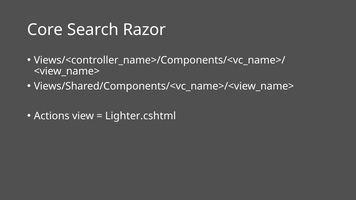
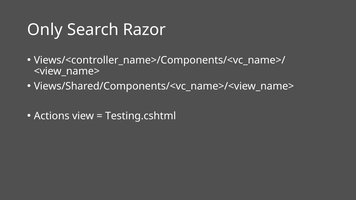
Core: Core -> Only (45, 30)
Lighter.cshtml: Lighter.cshtml -> Testing.cshtml (141, 116)
